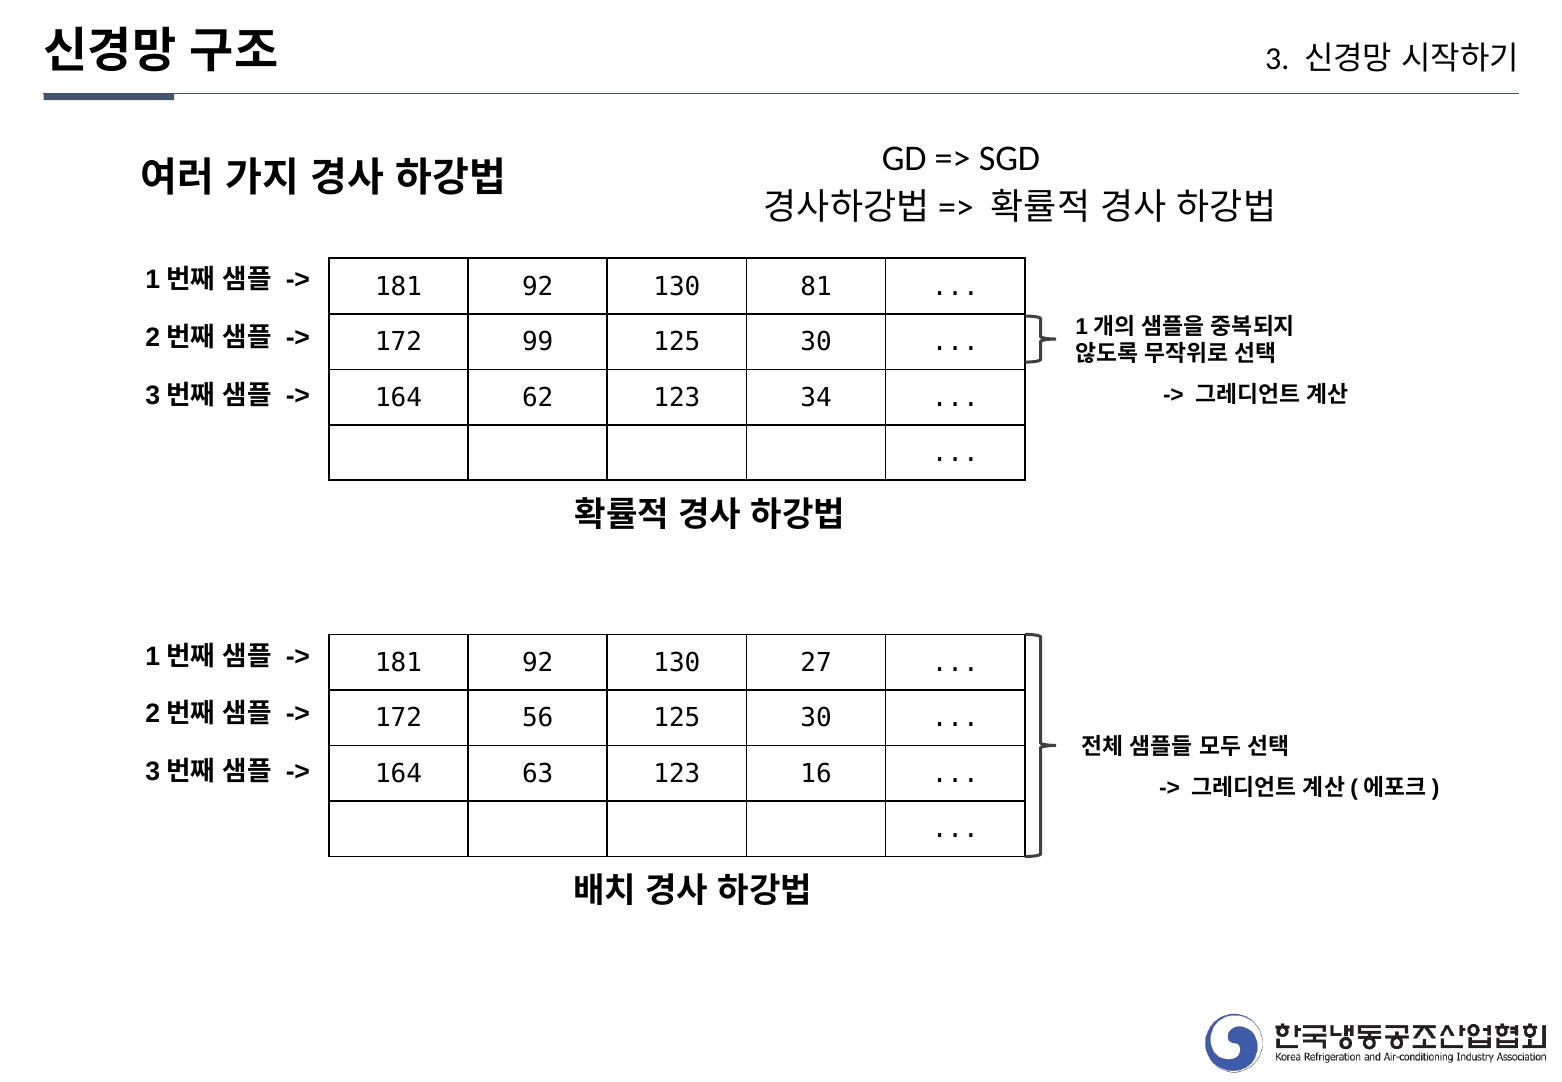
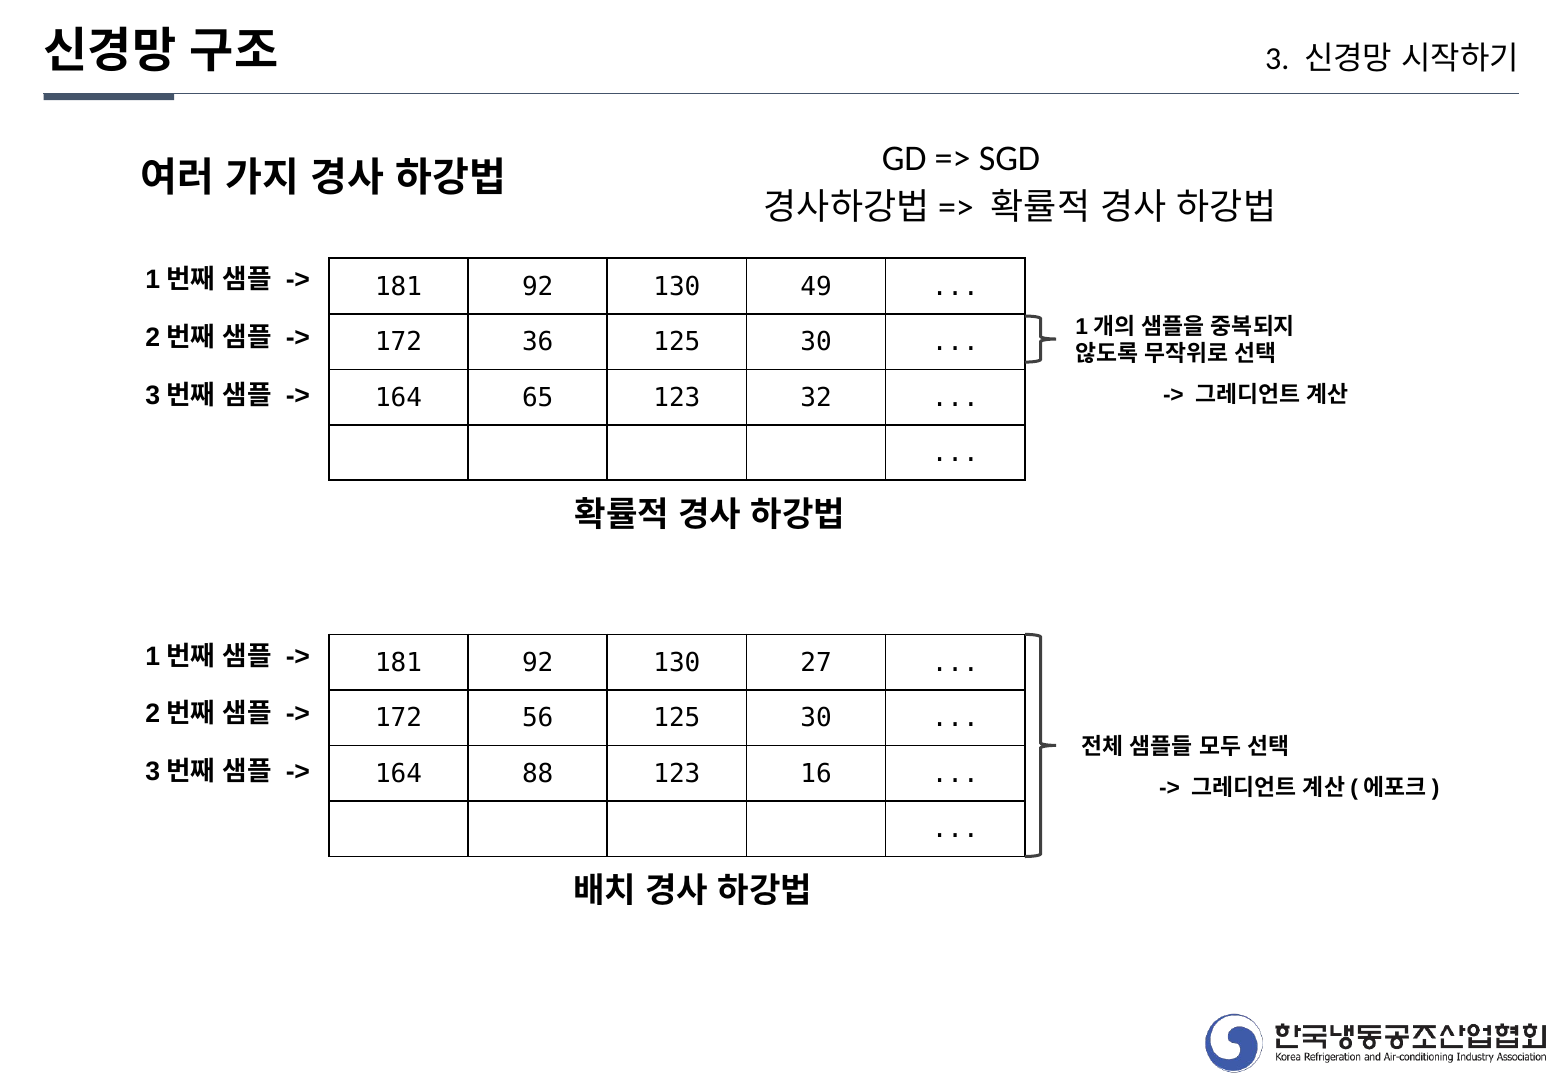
81: 81 -> 49 (816, 286)
99: 99 -> 36 (538, 342)
62: 62 -> 65 (538, 397)
34: 34 -> 32 (816, 397)
63: 63 -> 88 (538, 773)
